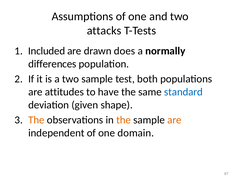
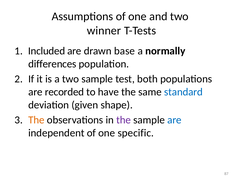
attacks: attacks -> winner (104, 31)
does: does -> base (125, 51)
attitudes: attitudes -> recorded (64, 92)
the colour: orange -> purple (124, 120)
are colour: orange -> blue (174, 120)
domain: domain -> specific (136, 133)
